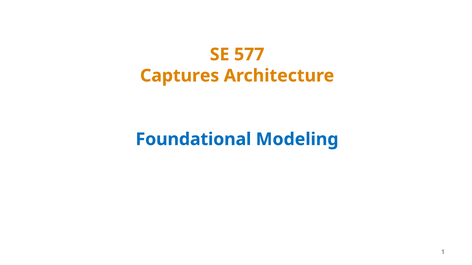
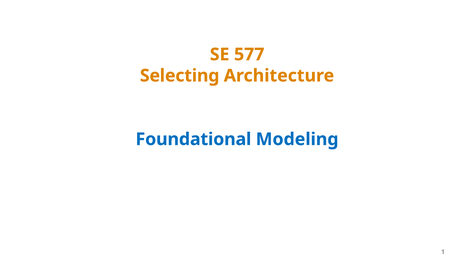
Captures: Captures -> Selecting (180, 76)
